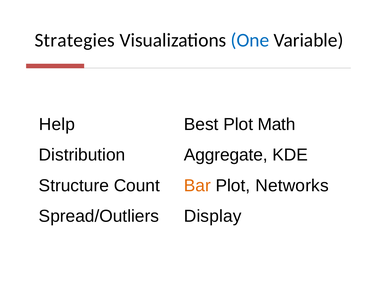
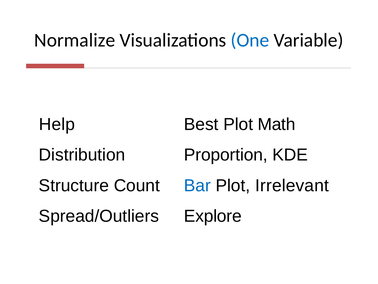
Strategies: Strategies -> Normalize (75, 40)
Aggregate: Aggregate -> Proportion (226, 155)
Bar colour: orange -> blue (197, 185)
Networks: Networks -> Irrelevant (292, 185)
Display: Display -> Explore (213, 216)
